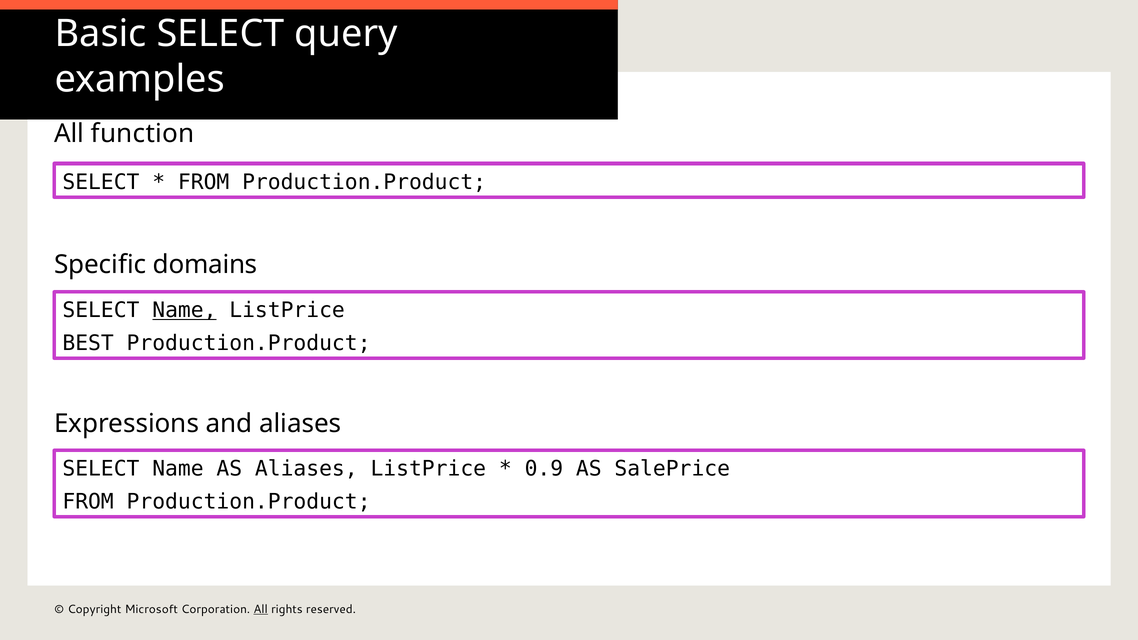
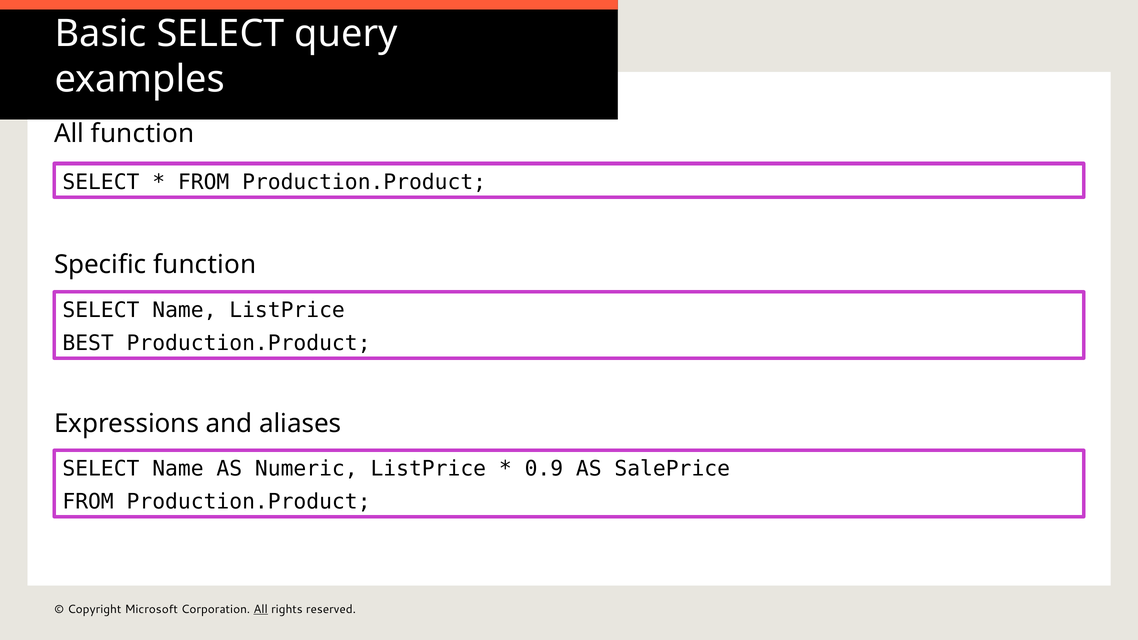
Specific domains: domains -> function (205, 265)
Name underline: present -> none (184, 310)
AS Aliases: Aliases -> Numeric (306, 469)
